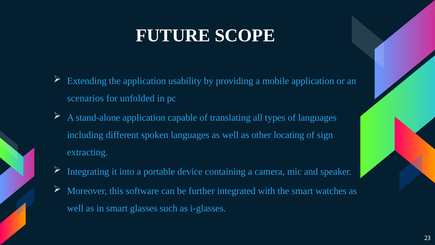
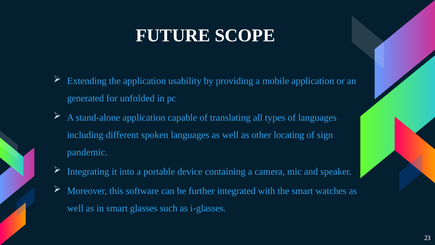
scenarios: scenarios -> generated (86, 98)
extracting: extracting -> pandemic (87, 152)
